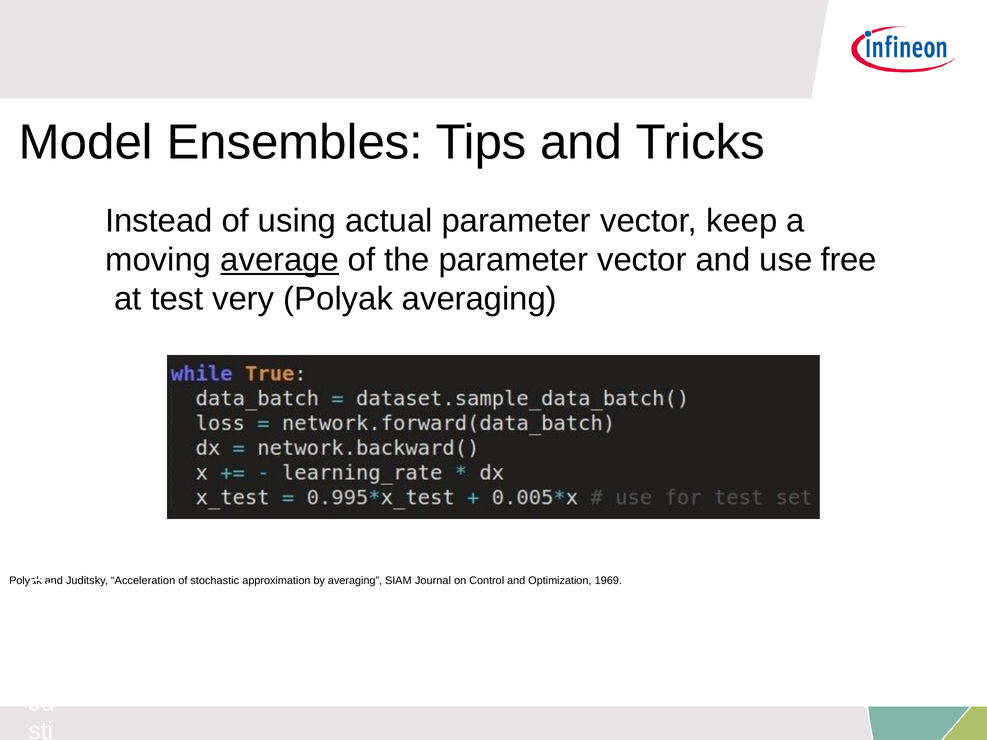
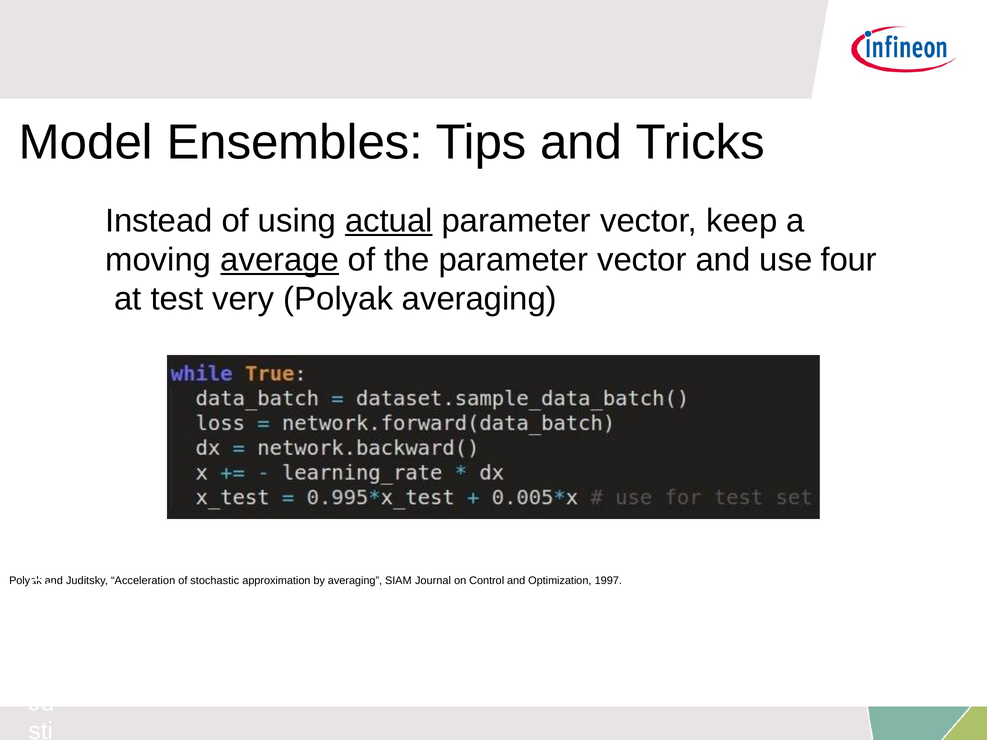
actual underline: none -> present (389, 221)
free: free -> four (849, 260)
1969: 1969 -> 1997 (608, 581)
